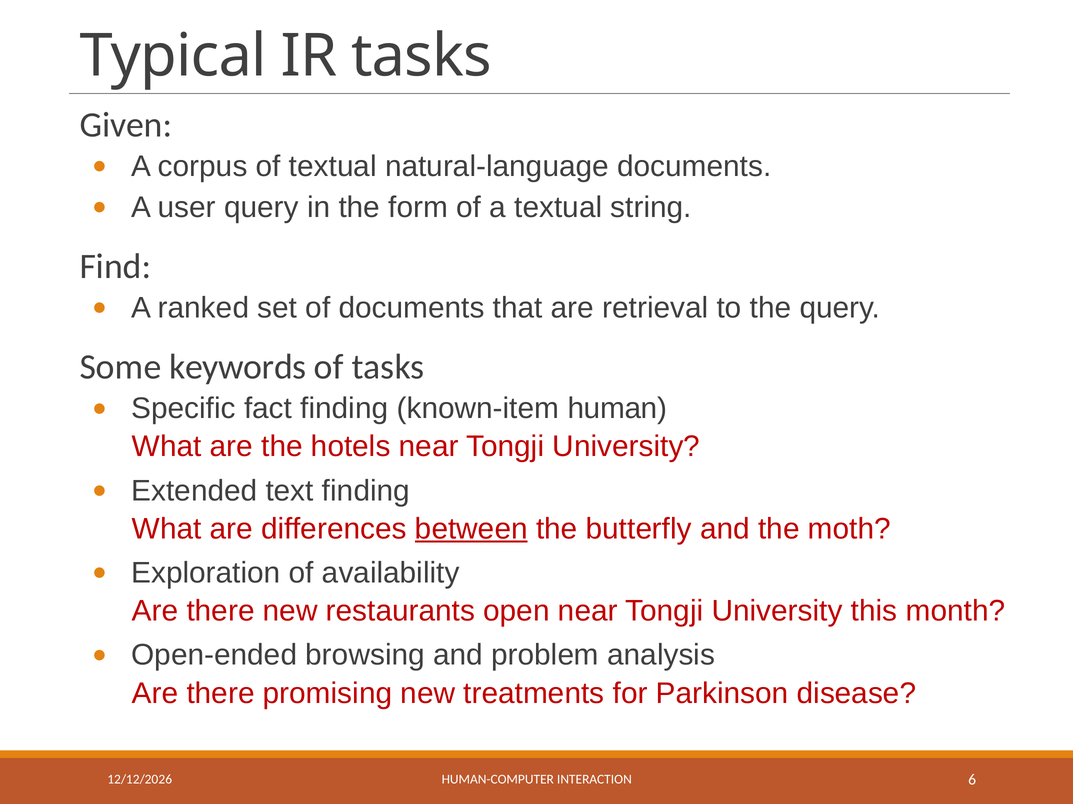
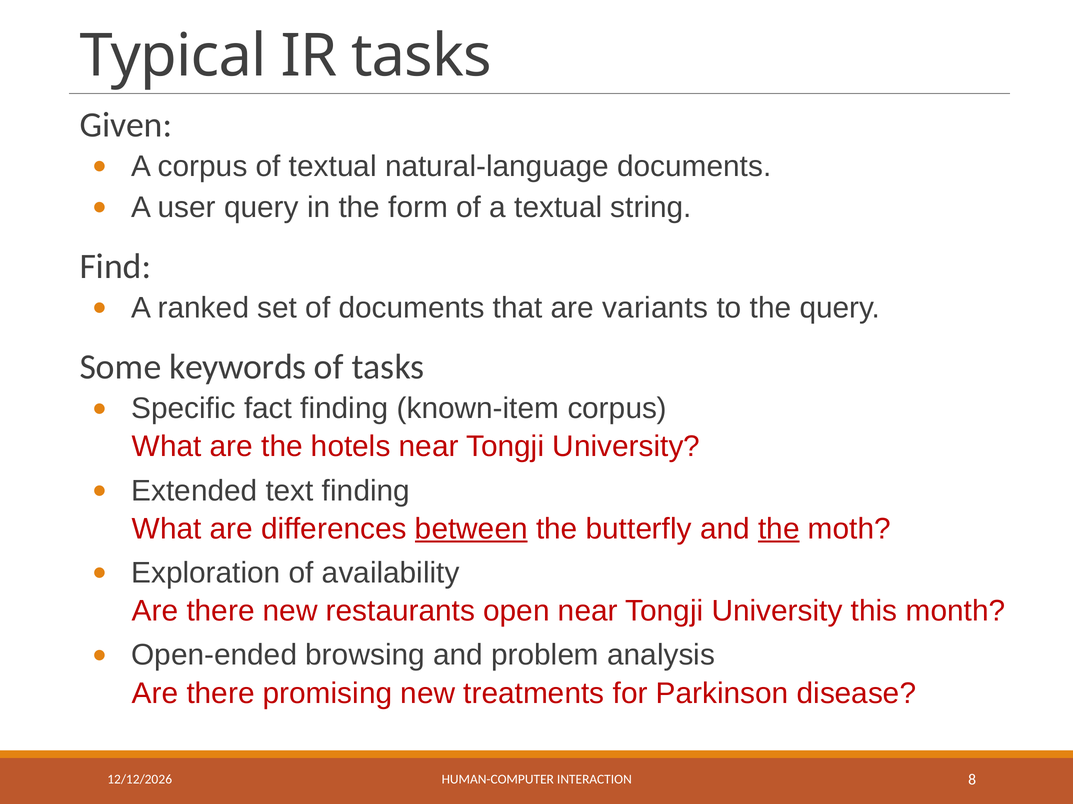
retrieval: retrieval -> variants (655, 308)
known-item human: human -> corpus (617, 409)
the underline: none -> present (779, 529)
6: 6 -> 8 (972, 780)
